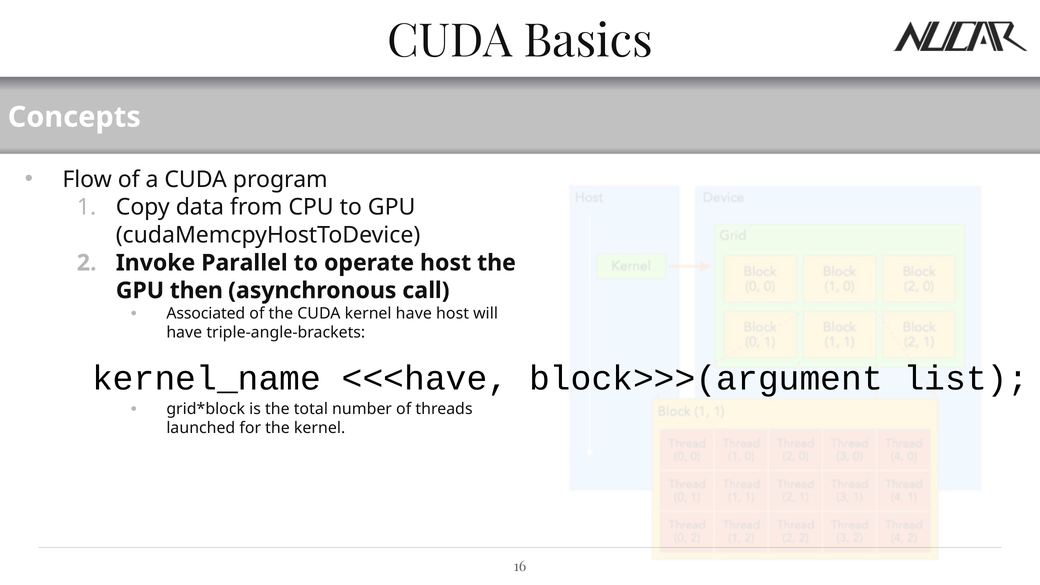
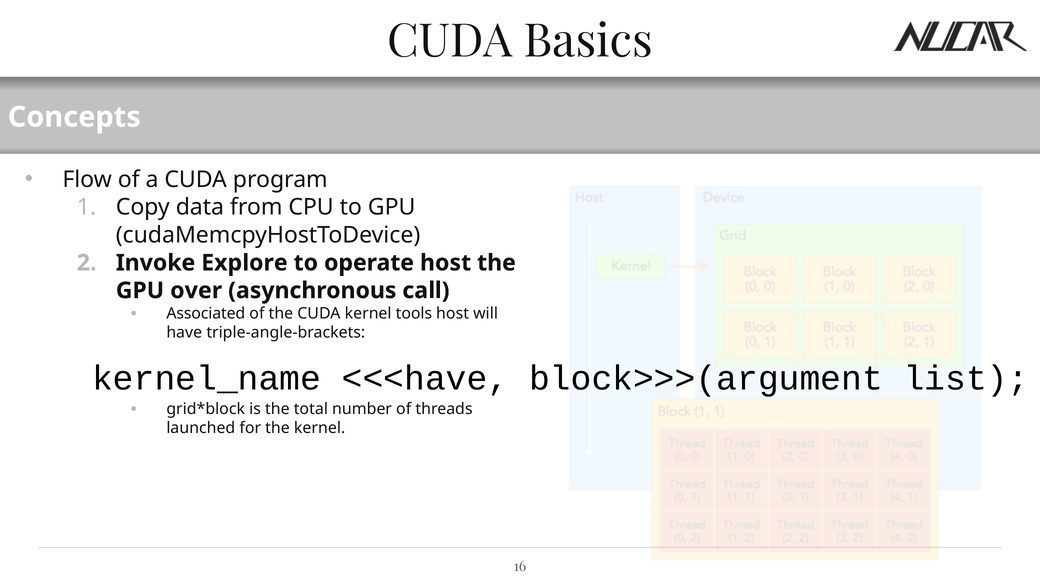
Parallel: Parallel -> Explore (244, 263)
then: then -> over (196, 291)
kernel have: have -> tools (414, 313)
